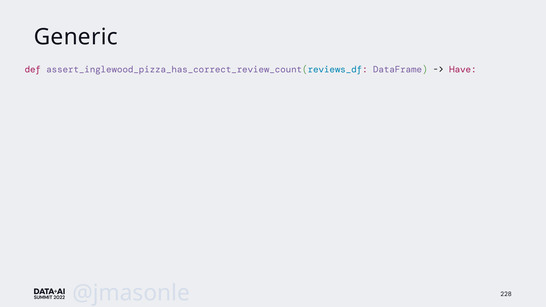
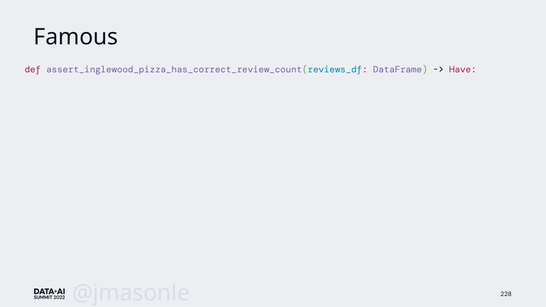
Generic: Generic -> Famous (76, 37)
